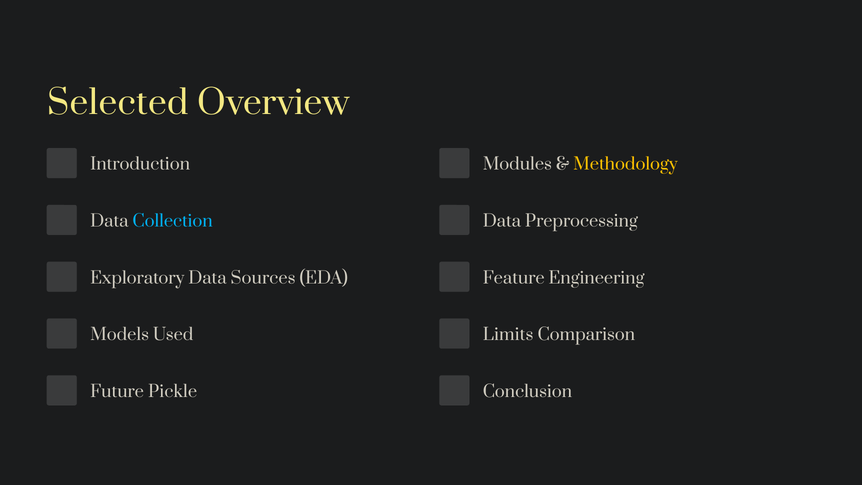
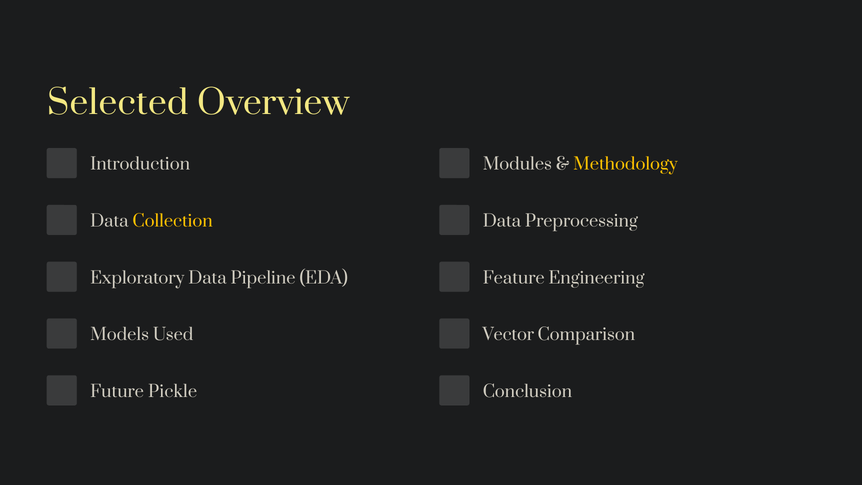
Collection colour: light blue -> yellow (173, 221)
Sources: Sources -> Pipeline (263, 278)
Limits: Limits -> Vector (508, 335)
